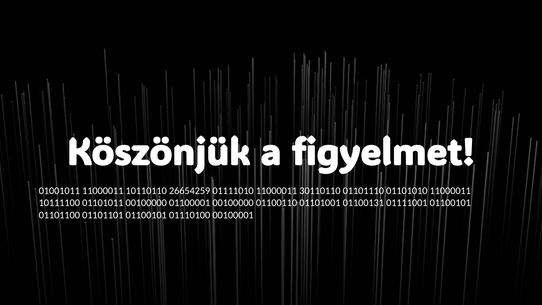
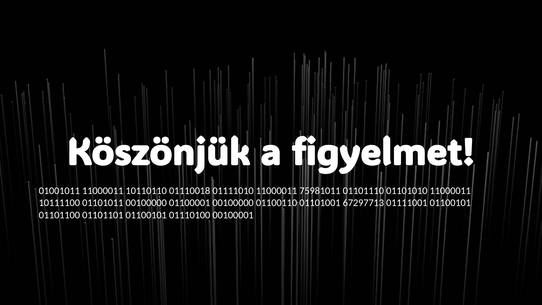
26654259: 26654259 -> 01110018 (190, 191)
30110110: 30110110 -> 75981011 (320, 191)
01100131: 01100131 -> 67297713 (363, 203)
